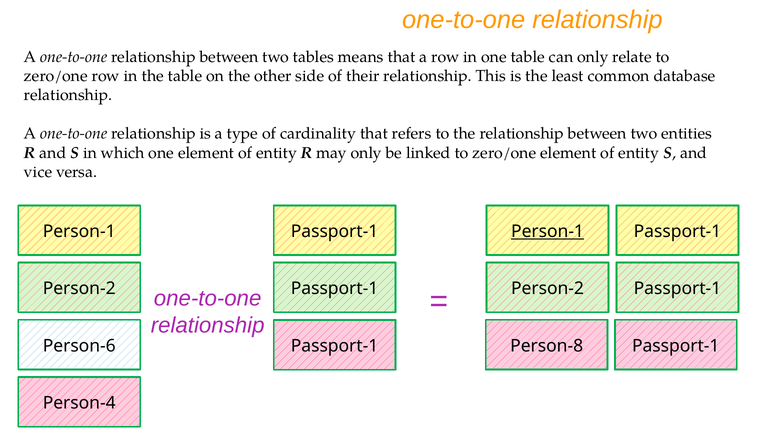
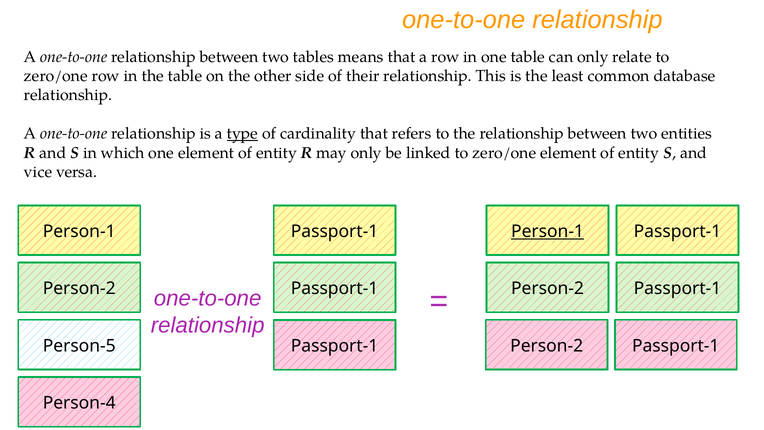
type underline: none -> present (243, 134)
Person-6: Person-6 -> Person-5 (79, 346)
Person-8: Person-8 -> Person-2 (547, 346)
